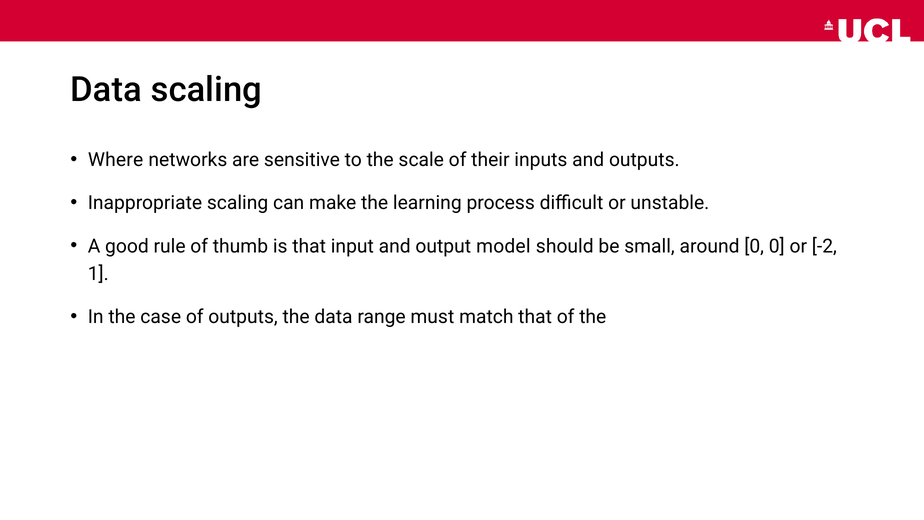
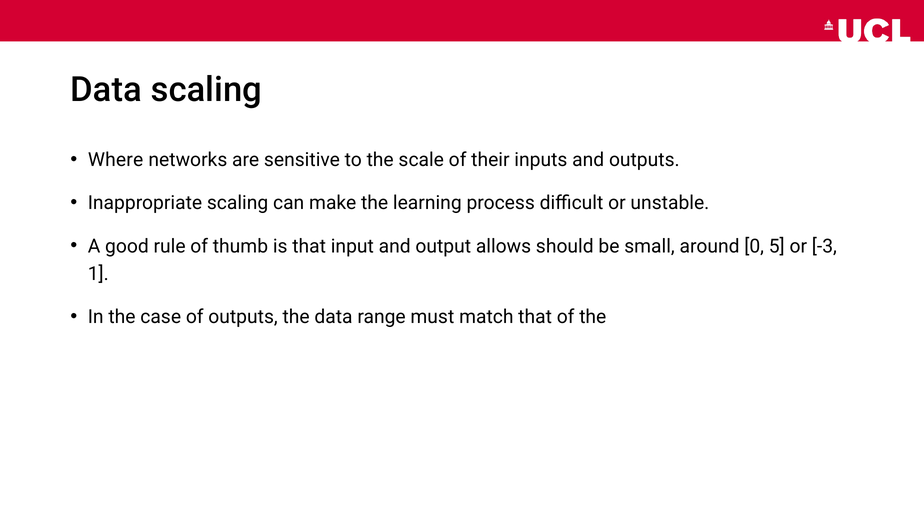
model: model -> allows (504, 246)
0 0: 0 -> 5 (777, 246)
-2: -2 -> -3 (824, 246)
